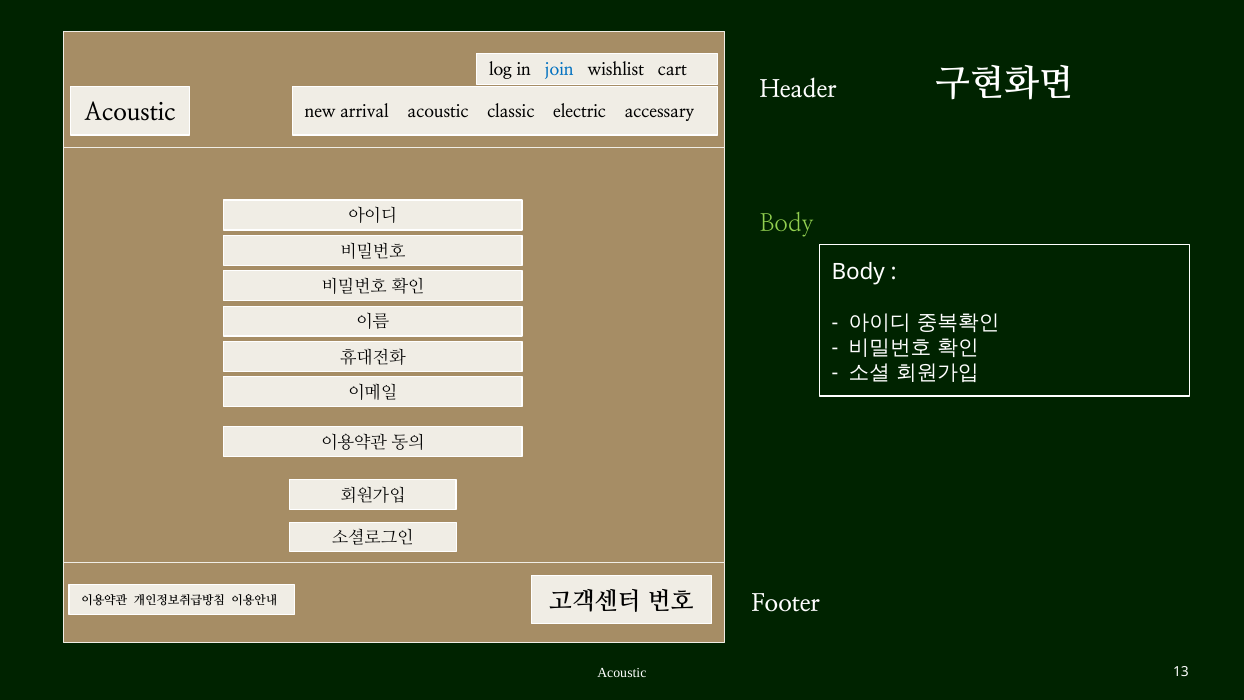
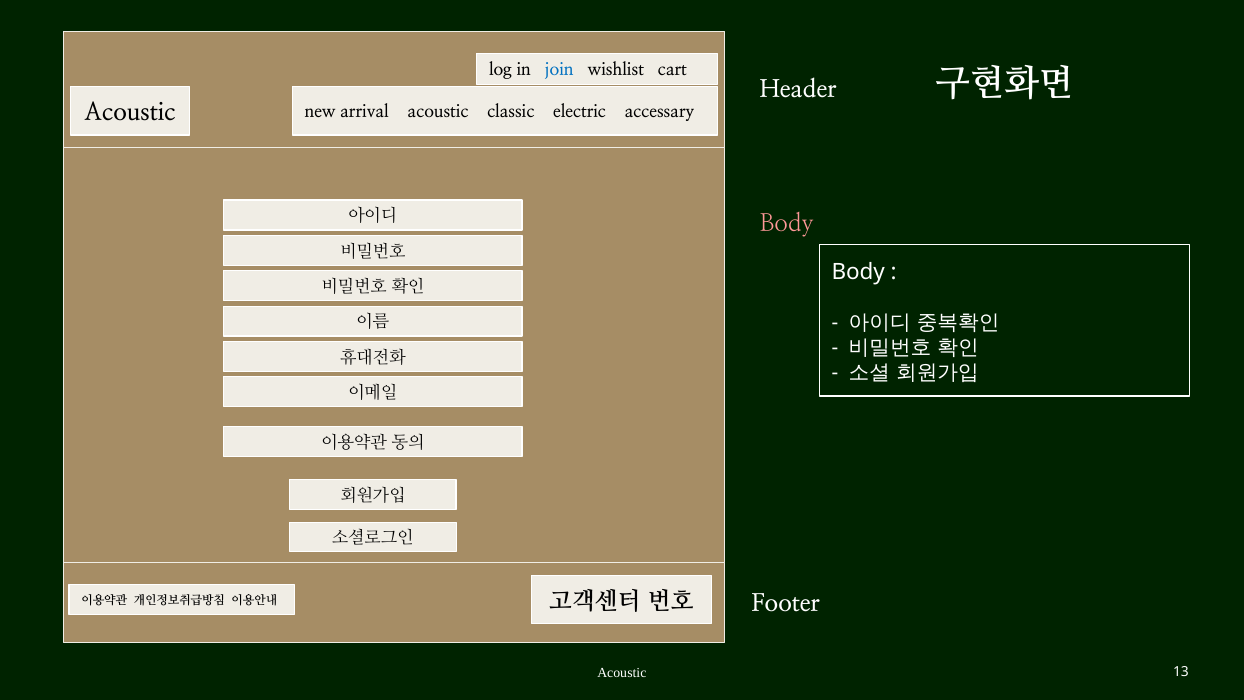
Body colour: light green -> pink (787, 223)
